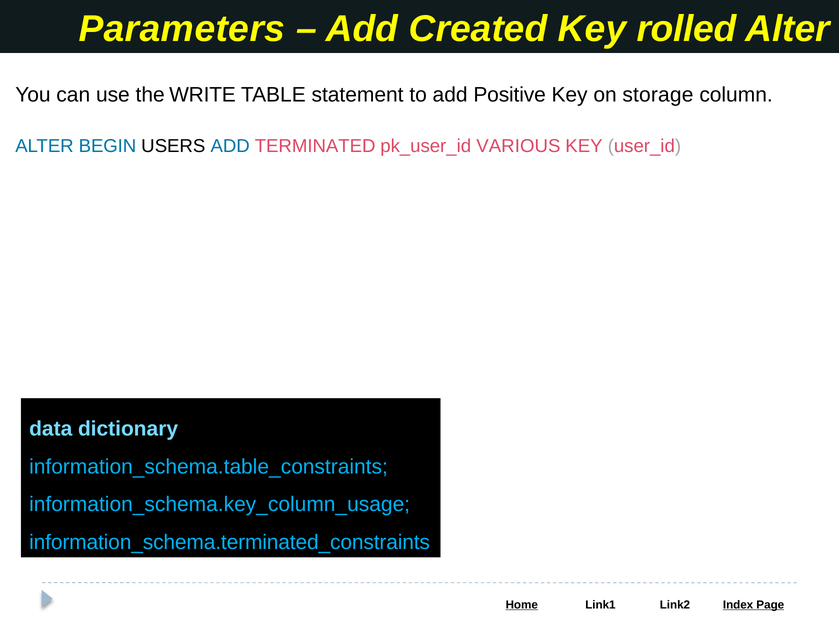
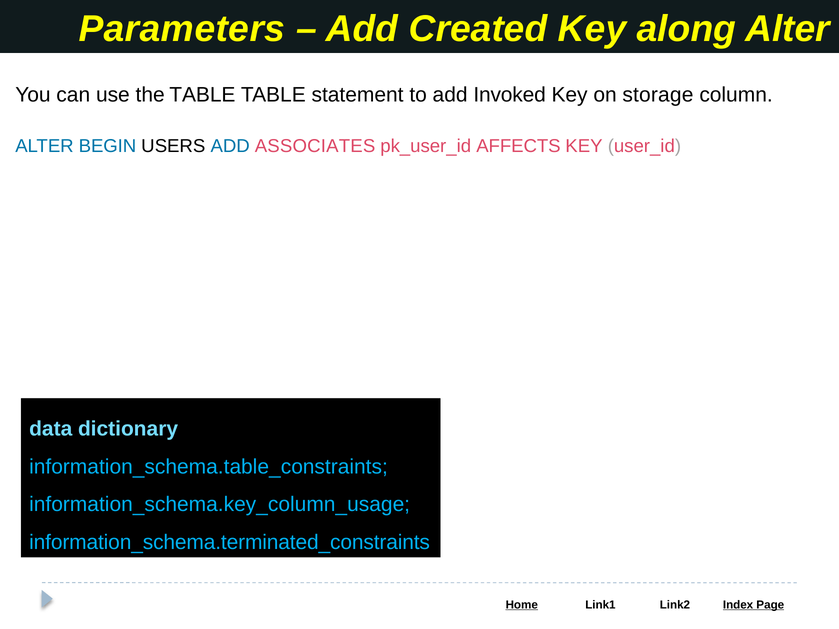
rolled: rolled -> along (686, 29)
the WRITE: WRITE -> TABLE (202, 95)
Positive: Positive -> Invoked (510, 95)
TERMINATED: TERMINATED -> ASSOCIATES (315, 146)
VARIOUS: VARIOUS -> AFFECTS (518, 146)
